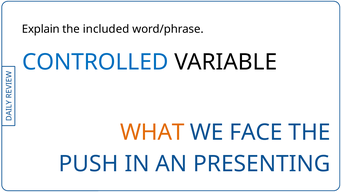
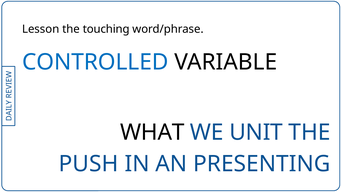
Explain: Explain -> Lesson (41, 29)
included: included -> touching (106, 29)
WHAT colour: orange -> black (152, 132)
FACE: FACE -> UNIT (256, 132)
